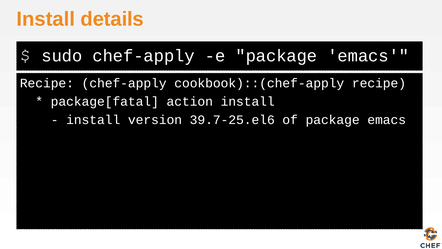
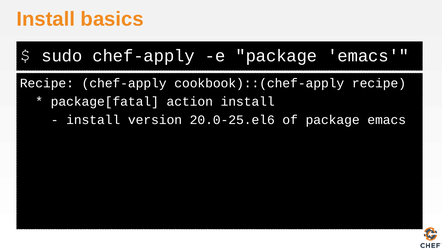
details: details -> basics (112, 19)
39.7-25.el6: 39.7-25.el6 -> 20.0-25.el6 (232, 120)
